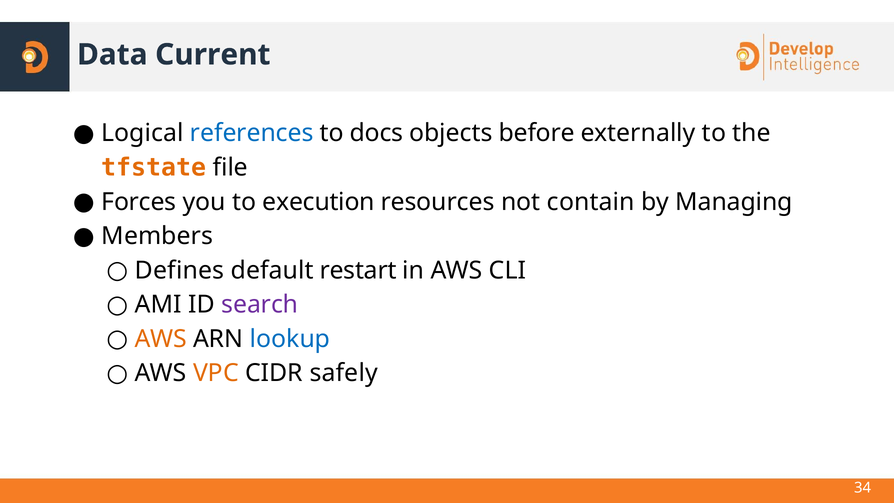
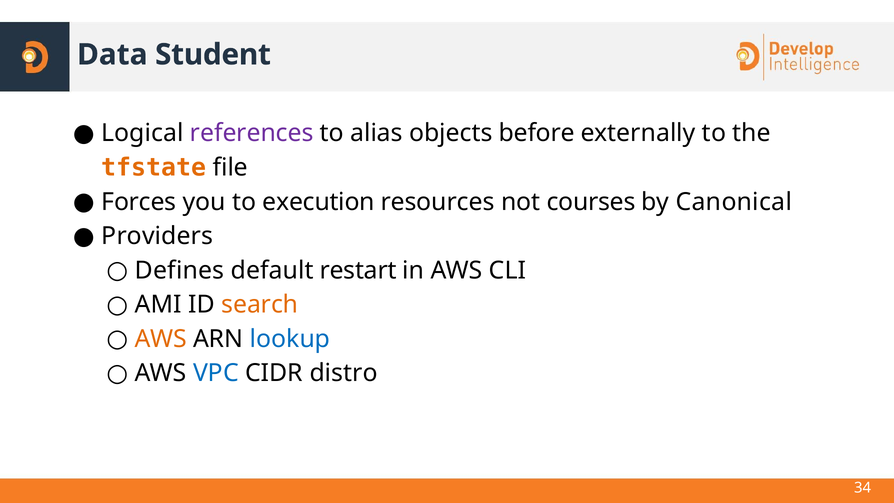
Current: Current -> Student (213, 55)
references colour: blue -> purple (252, 133)
docs: docs -> alias (377, 133)
contain: contain -> courses (591, 202)
Managing: Managing -> Canonical (734, 202)
Members: Members -> Providers (157, 236)
search colour: purple -> orange (260, 305)
VPC colour: orange -> blue (216, 373)
safely: safely -> distro (344, 373)
